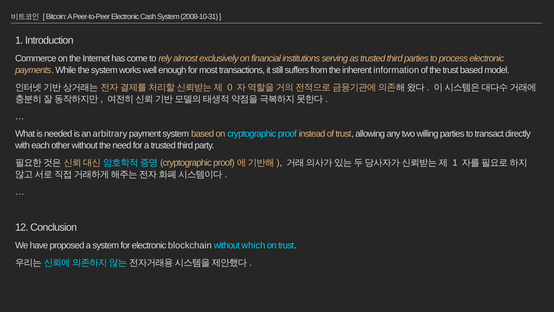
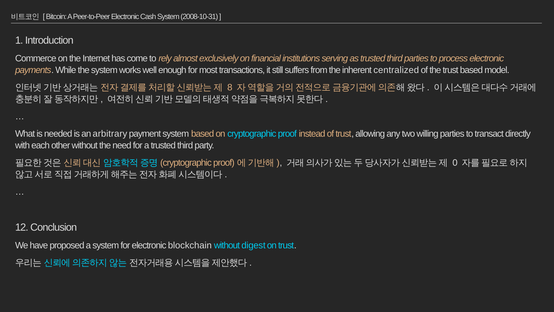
information: information -> centralized (396, 70)
0: 0 -> 8 (230, 87)
1: 1 -> 0 (455, 163)
which: which -> digest (253, 245)
